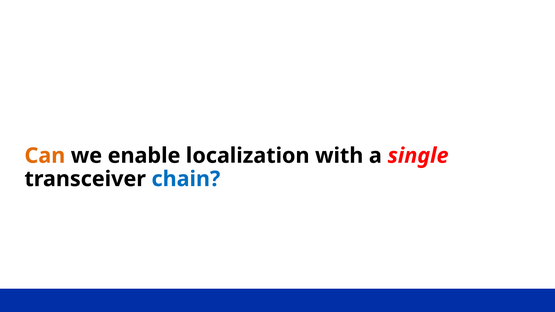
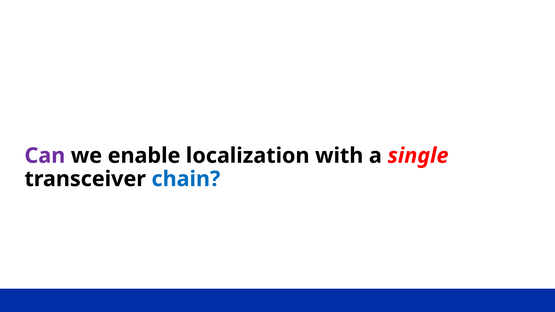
Can colour: orange -> purple (45, 156)
